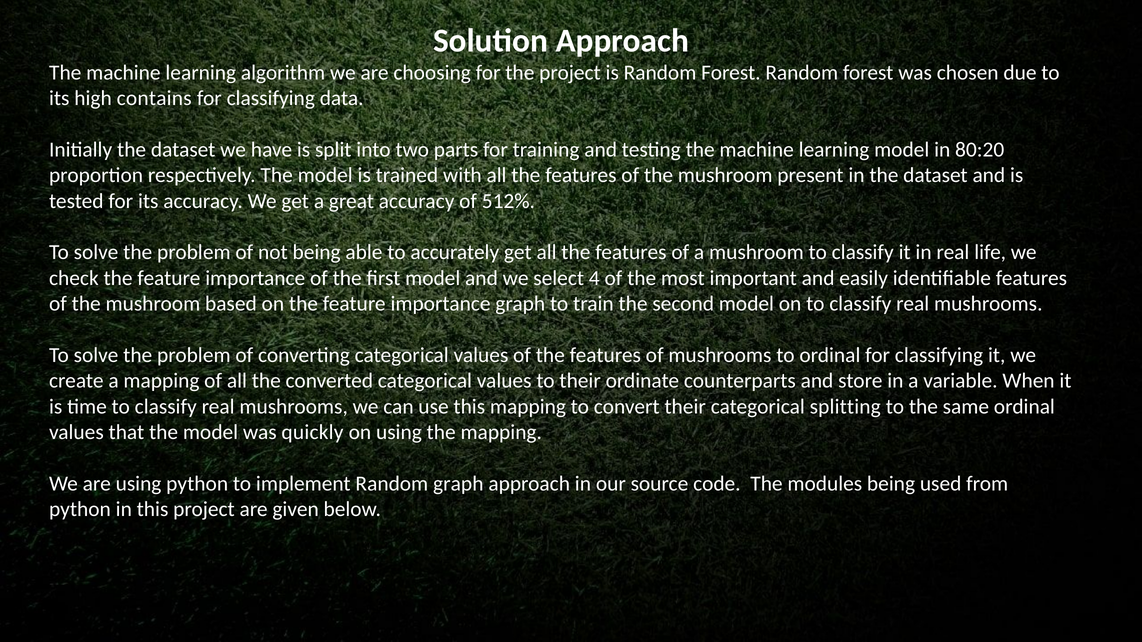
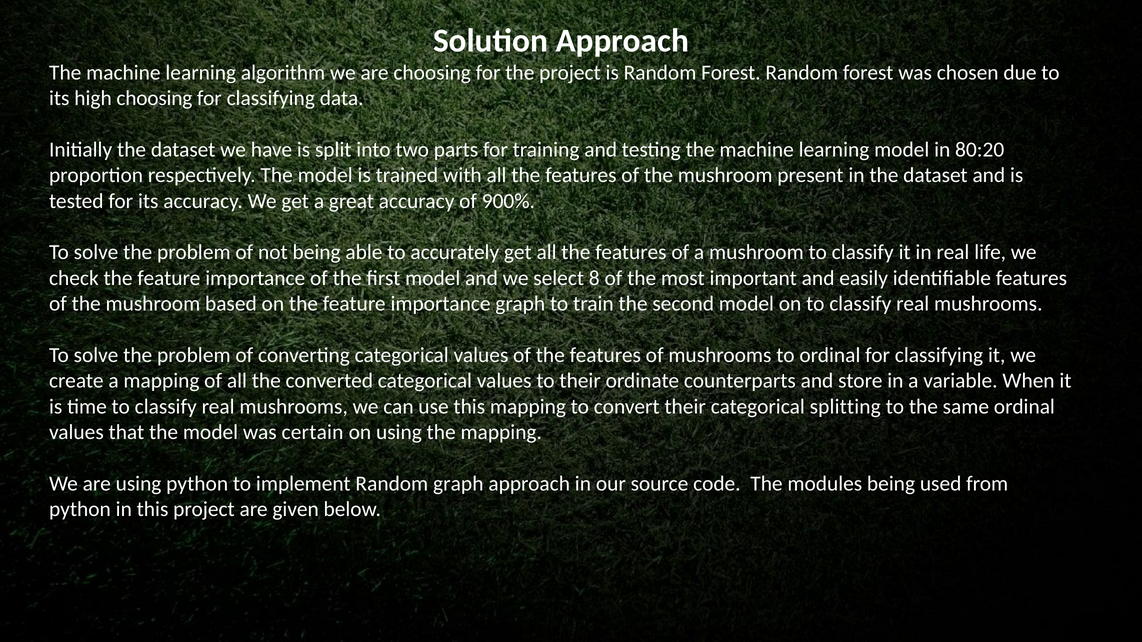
high contains: contains -> choosing (154, 98)
512%: 512% -> 900% (508, 201)
4: 4 -> 8 (594, 278)
quickly: quickly -> certain (312, 432)
